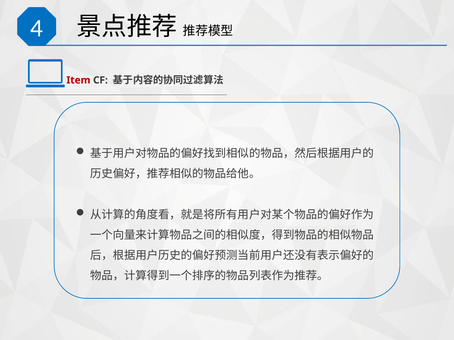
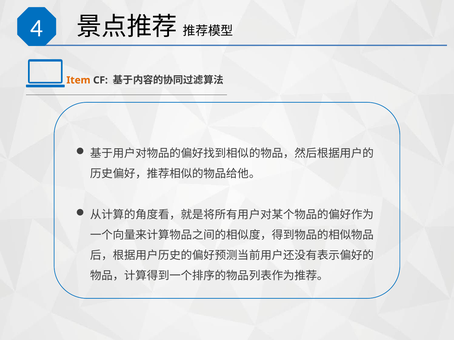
Item colour: red -> orange (78, 80)
